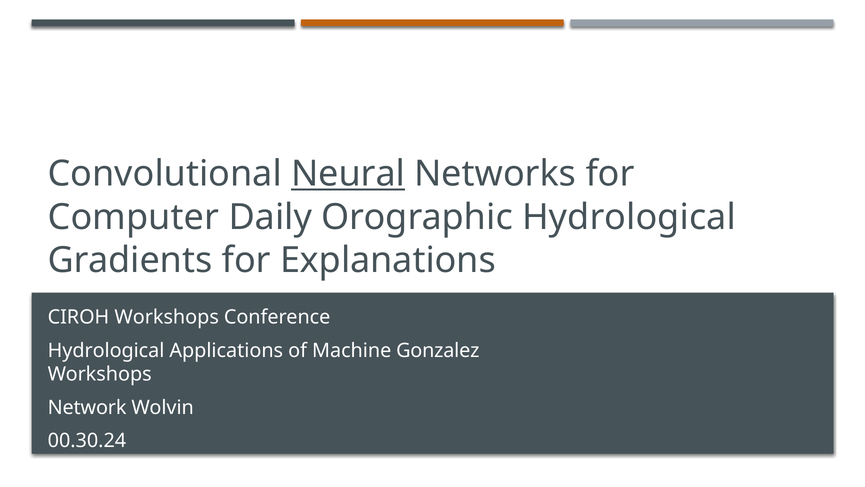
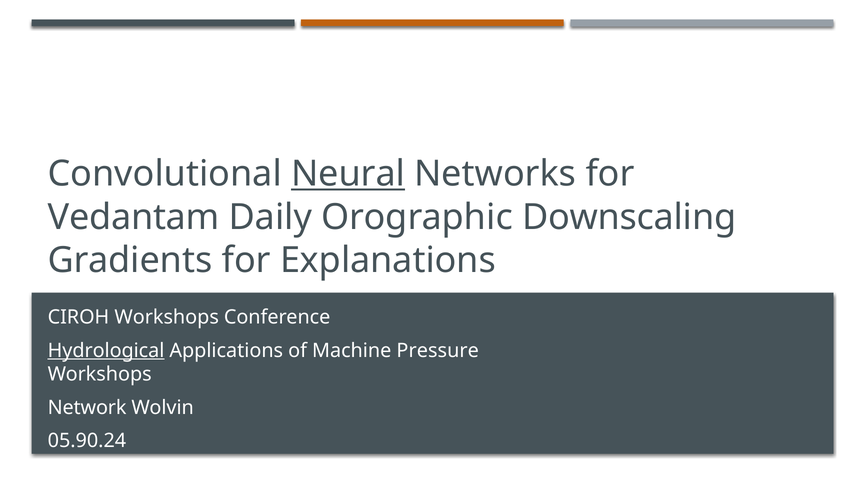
Computer: Computer -> Vedantam (134, 217)
Orographic Hydrological: Hydrological -> Downscaling (629, 217)
Hydrological underline: none -> present (106, 350)
Gonzalez: Gonzalez -> Pressure (438, 350)
00.30.24: 00.30.24 -> 05.90.24 (87, 440)
